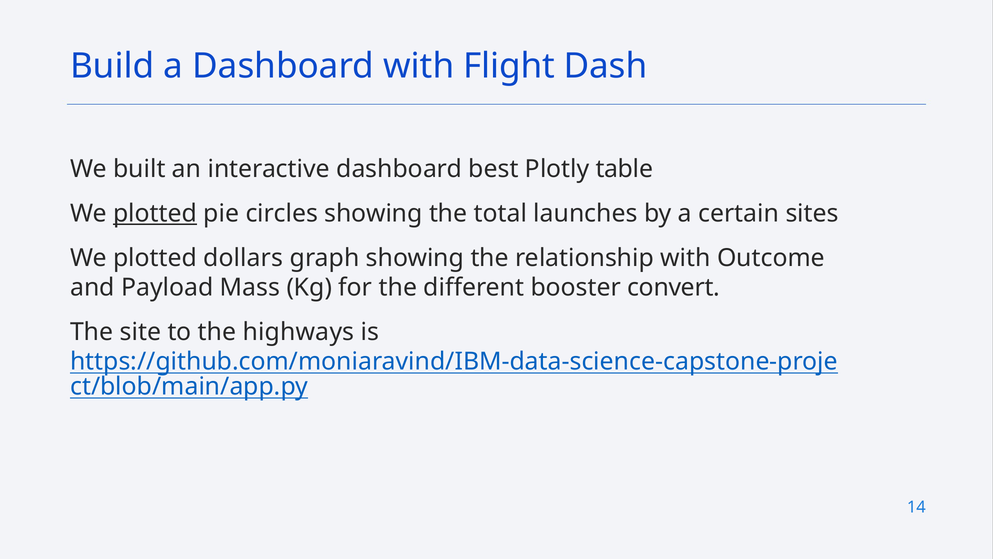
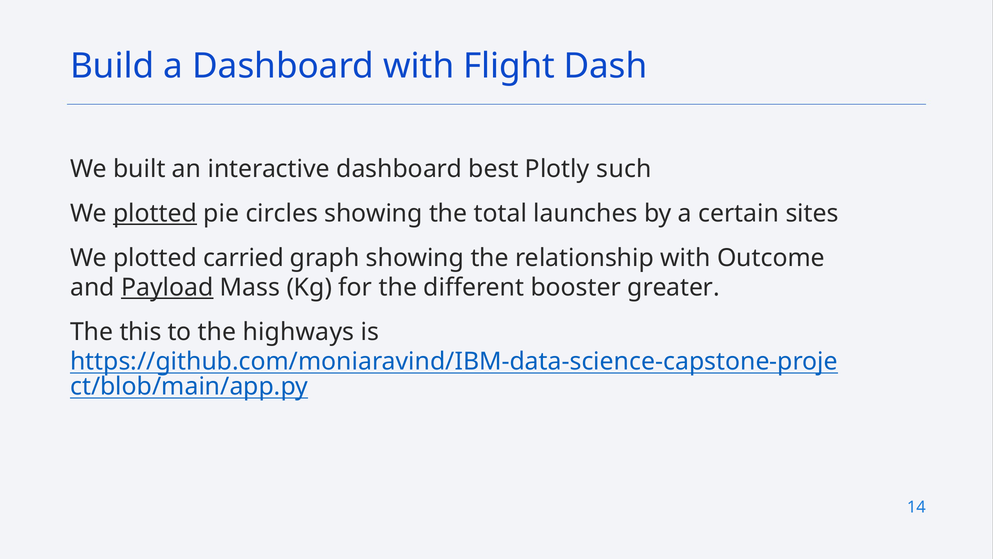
table: table -> such (624, 169)
dollars: dollars -> carried (244, 258)
Payload underline: none -> present (167, 287)
convert: convert -> greater (674, 287)
site: site -> this (141, 332)
